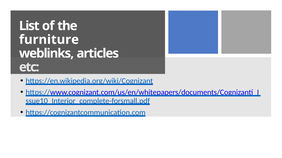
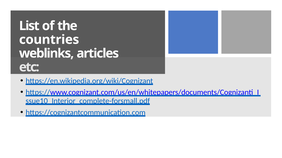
furniture: furniture -> countries (49, 40)
